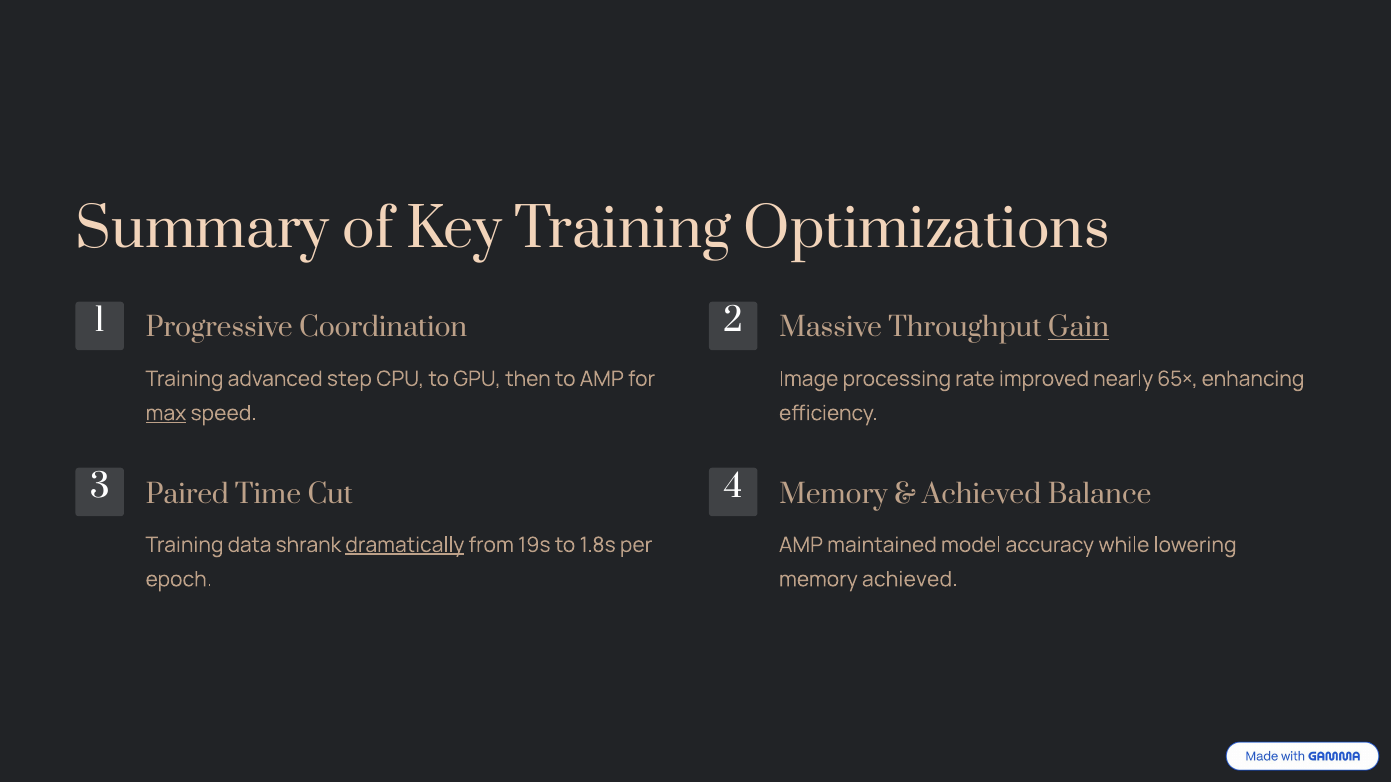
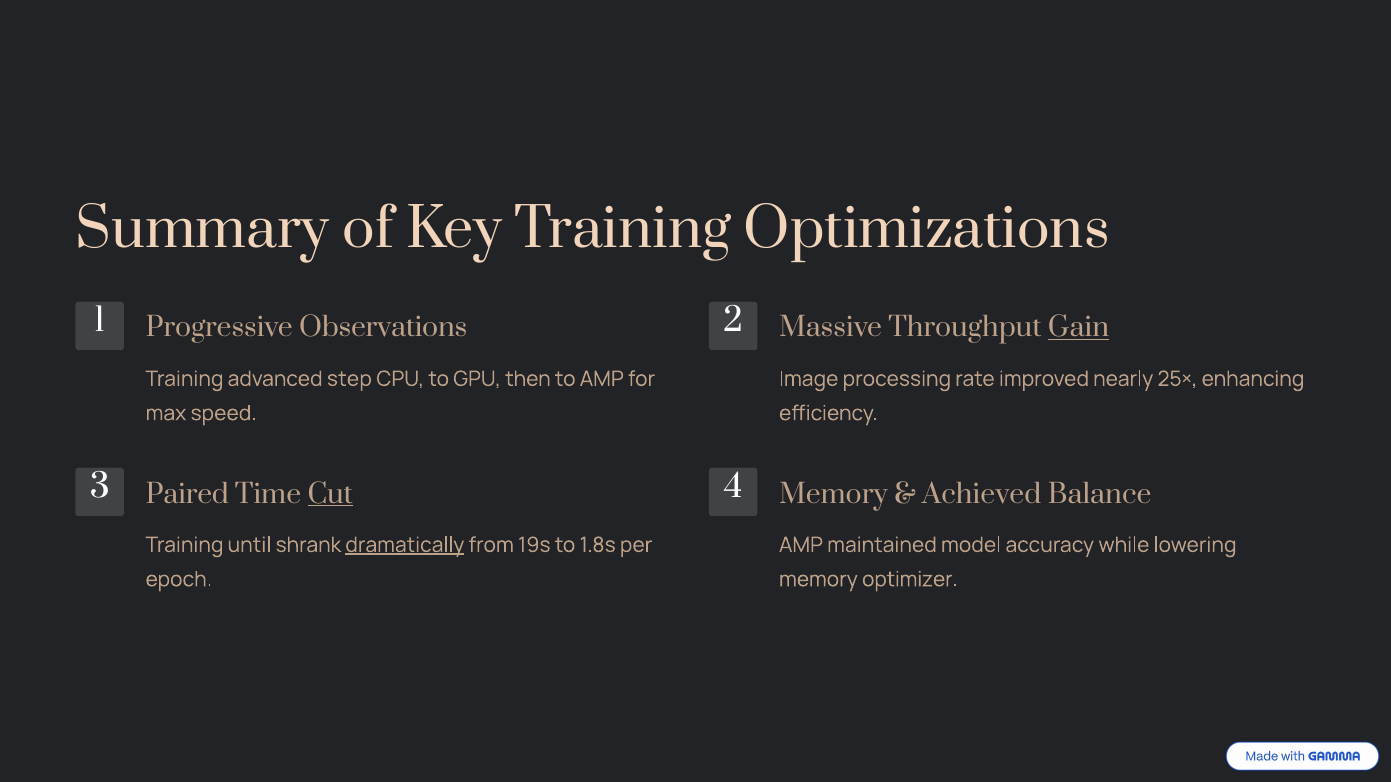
Coordination: Coordination -> Observations (383, 328)
65×: 65× -> 25× (1177, 379)
max underline: present -> none (166, 413)
Cut underline: none -> present (330, 495)
data: data -> until (249, 545)
memory achieved: achieved -> optimizer (910, 580)
